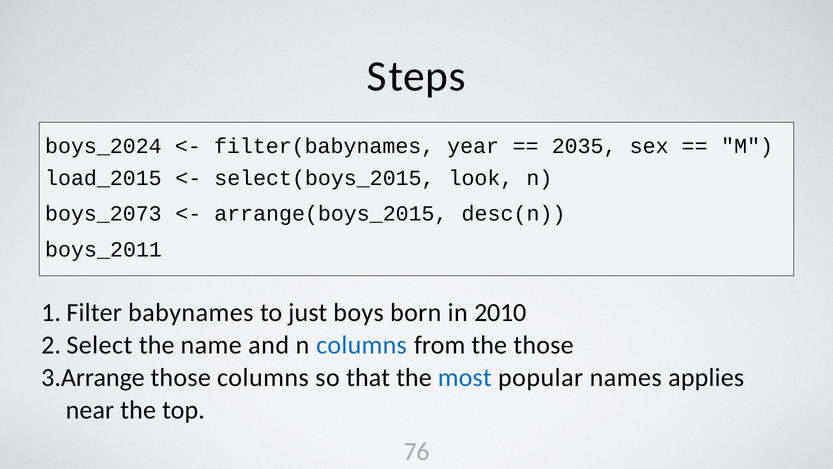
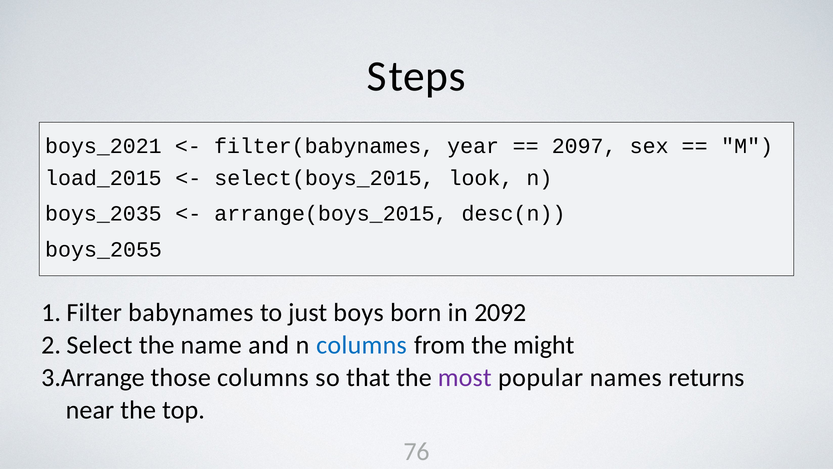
boys_2024: boys_2024 -> boys_2021 (103, 146)
2035: 2035 -> 2097 (584, 146)
boys_2073: boys_2073 -> boys_2035 (103, 214)
boys_2011: boys_2011 -> boys_2055 (104, 249)
2010: 2010 -> 2092 (500, 312)
the those: those -> might (544, 345)
most colour: blue -> purple (465, 377)
applies: applies -> returns (706, 377)
